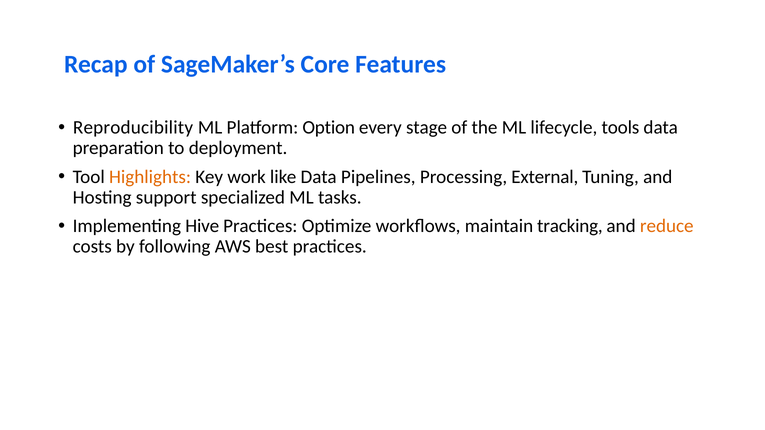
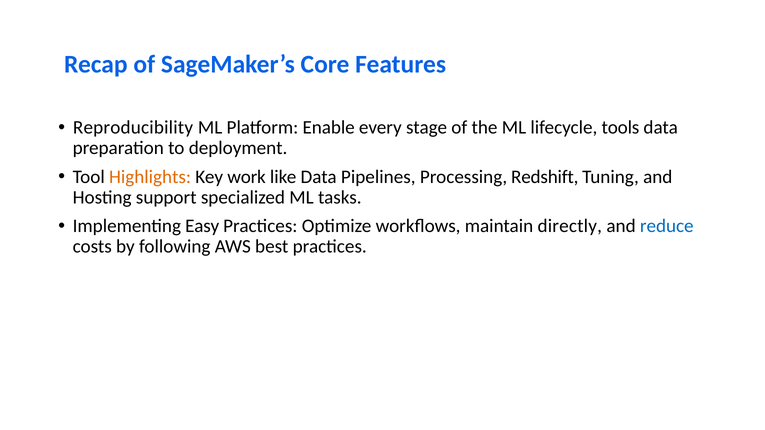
Option: Option -> Enable (329, 128)
External: External -> Redshift (545, 177)
Hive: Hive -> Easy (202, 226)
tracking: tracking -> directly (570, 226)
reduce colour: orange -> blue (667, 226)
